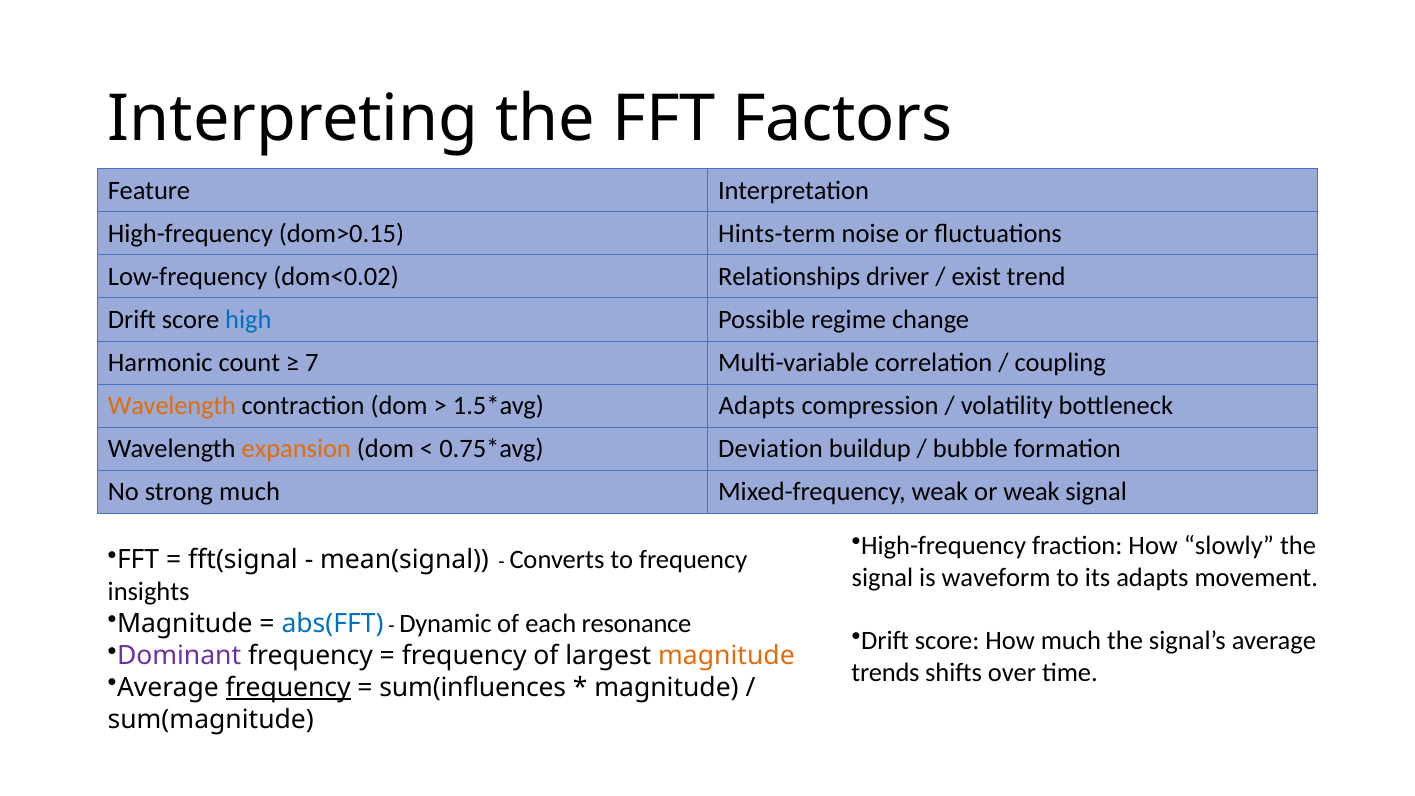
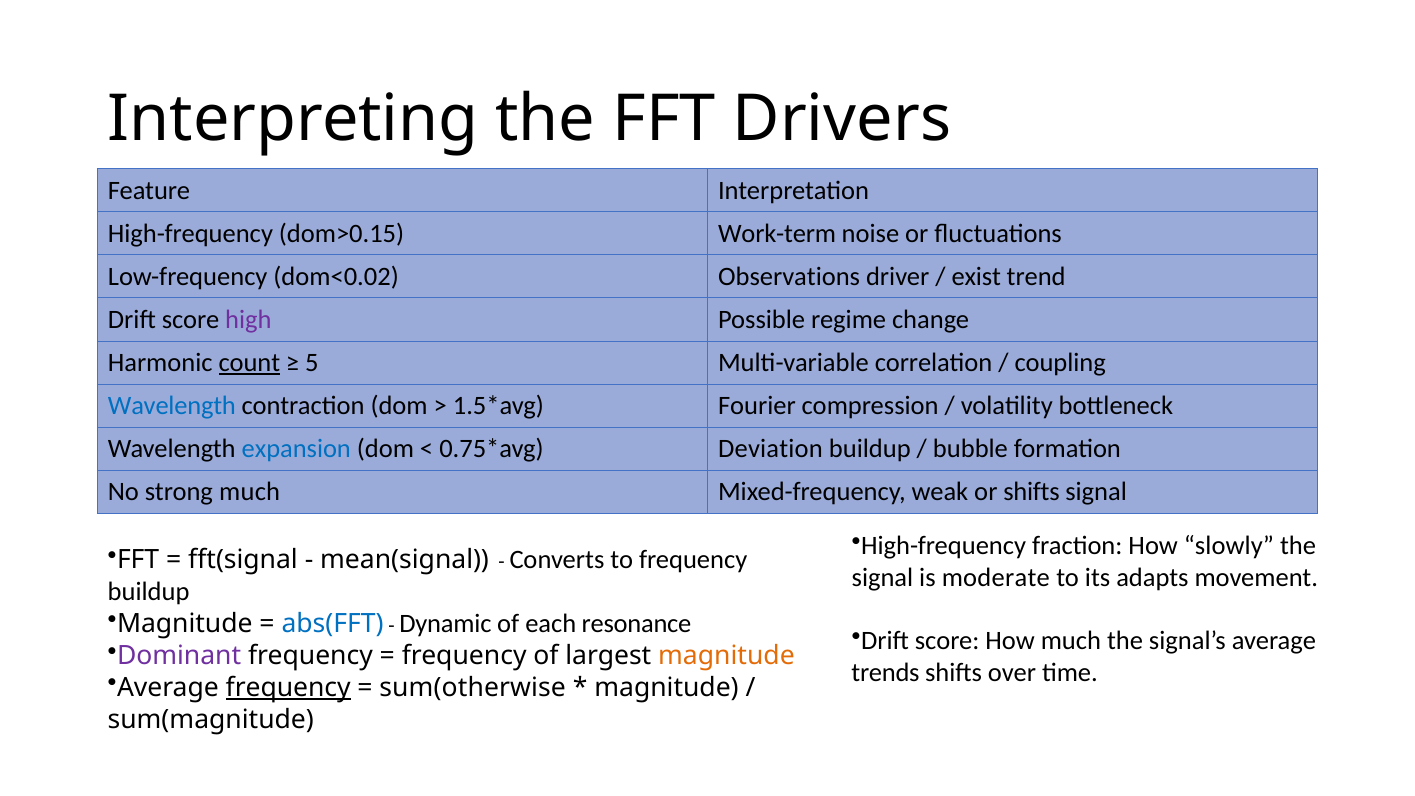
Factors: Factors -> Drivers (842, 119)
Hints-term: Hints-term -> Work-term (777, 234)
Relationships: Relationships -> Observations (789, 277)
high colour: blue -> purple (248, 320)
count underline: none -> present (249, 363)
7: 7 -> 5 (312, 363)
Wavelength colour: orange -> blue (172, 406)
Adapts: Adapts -> Fourier (757, 406)
expansion colour: orange -> blue (296, 449)
or weak: weak -> shifts (1032, 492)
waveform: waveform -> moderate (996, 577)
insights: insights -> buildup (149, 592)
sum(influences: sum(influences -> sum(otherwise (473, 688)
